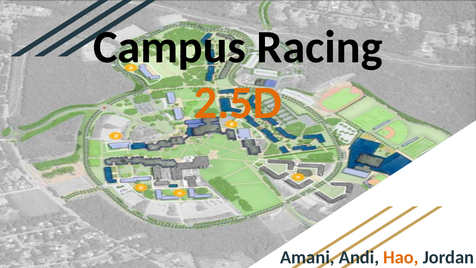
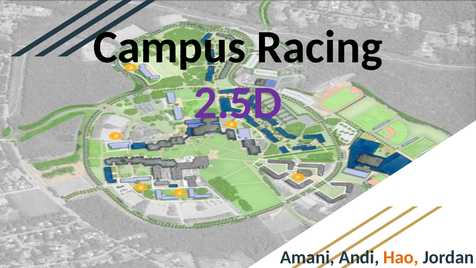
2.5D colour: orange -> purple (238, 103)
